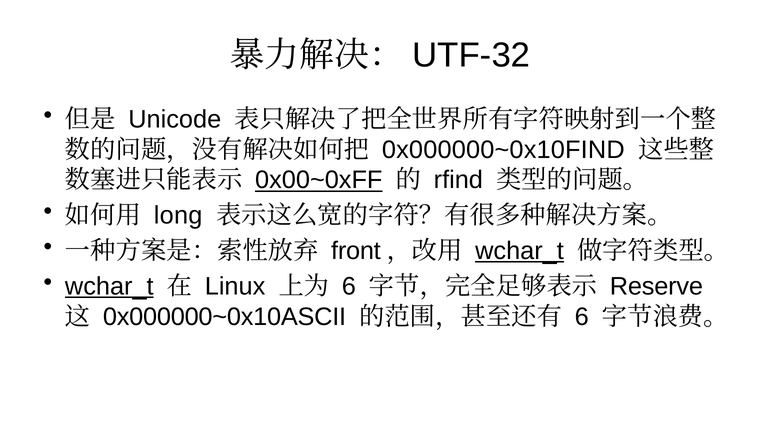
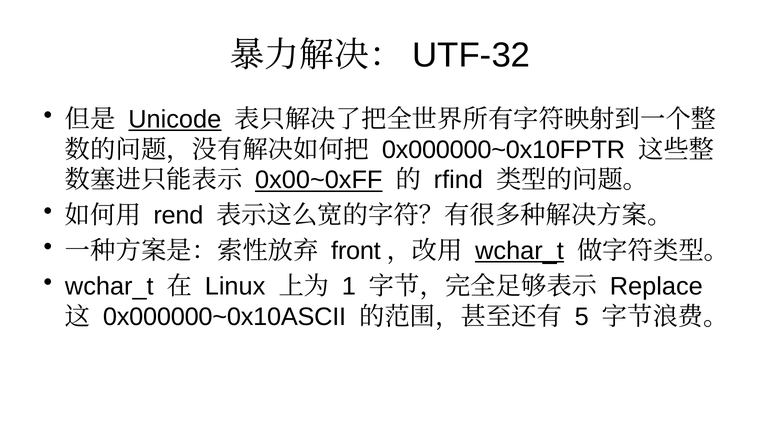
Unicode underline: none -> present (175, 120)
0x000000~0x10FIND: 0x000000~0x10FIND -> 0x000000~0x10FPTR (503, 150)
long: long -> rend (178, 216)
wchar_t underline: present -> none (109, 287)
6: 6 -> 1 (349, 287)
Reserve: Reserve -> Replace (656, 287)
6: 6 -> 5 (582, 317)
